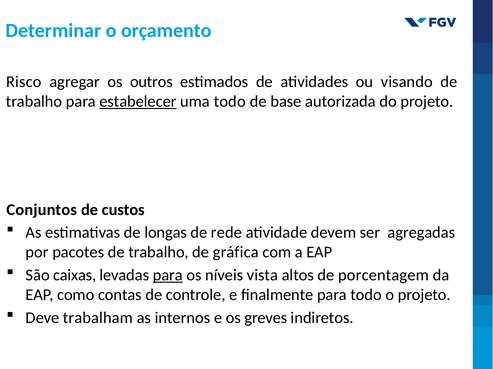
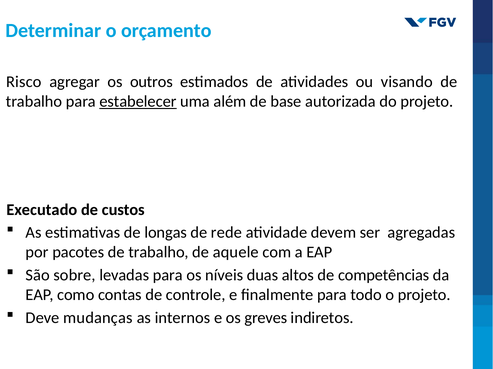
uma todo: todo -> além (230, 102)
Conjuntos: Conjuntos -> Executado (42, 210)
gráfica: gráfica -> aquele (236, 253)
caixas: caixas -> sobre (74, 276)
para underline: present -> none (168, 276)
vista: vista -> duas (263, 276)
porcentagem: porcentagem -> competências (384, 276)
trabalham: trabalham -> mudanças (98, 318)
